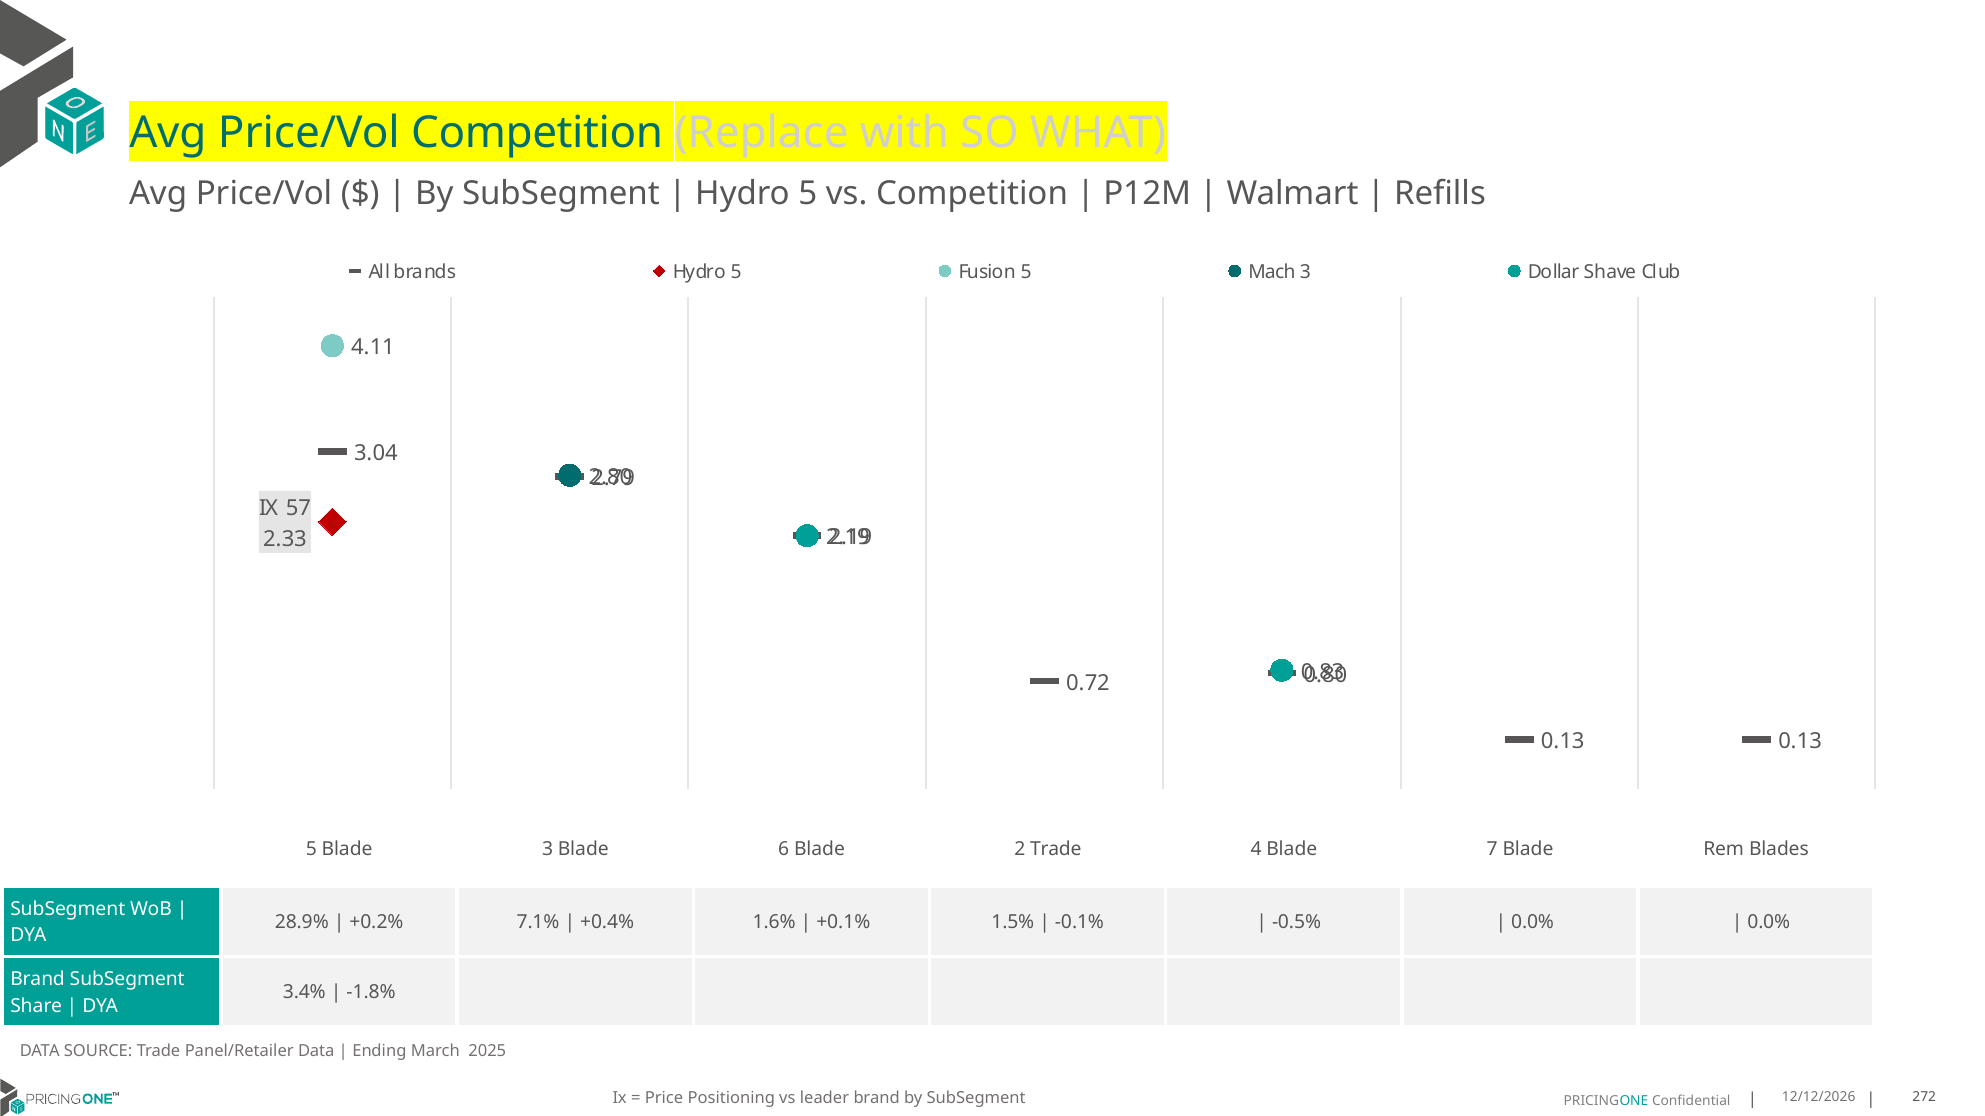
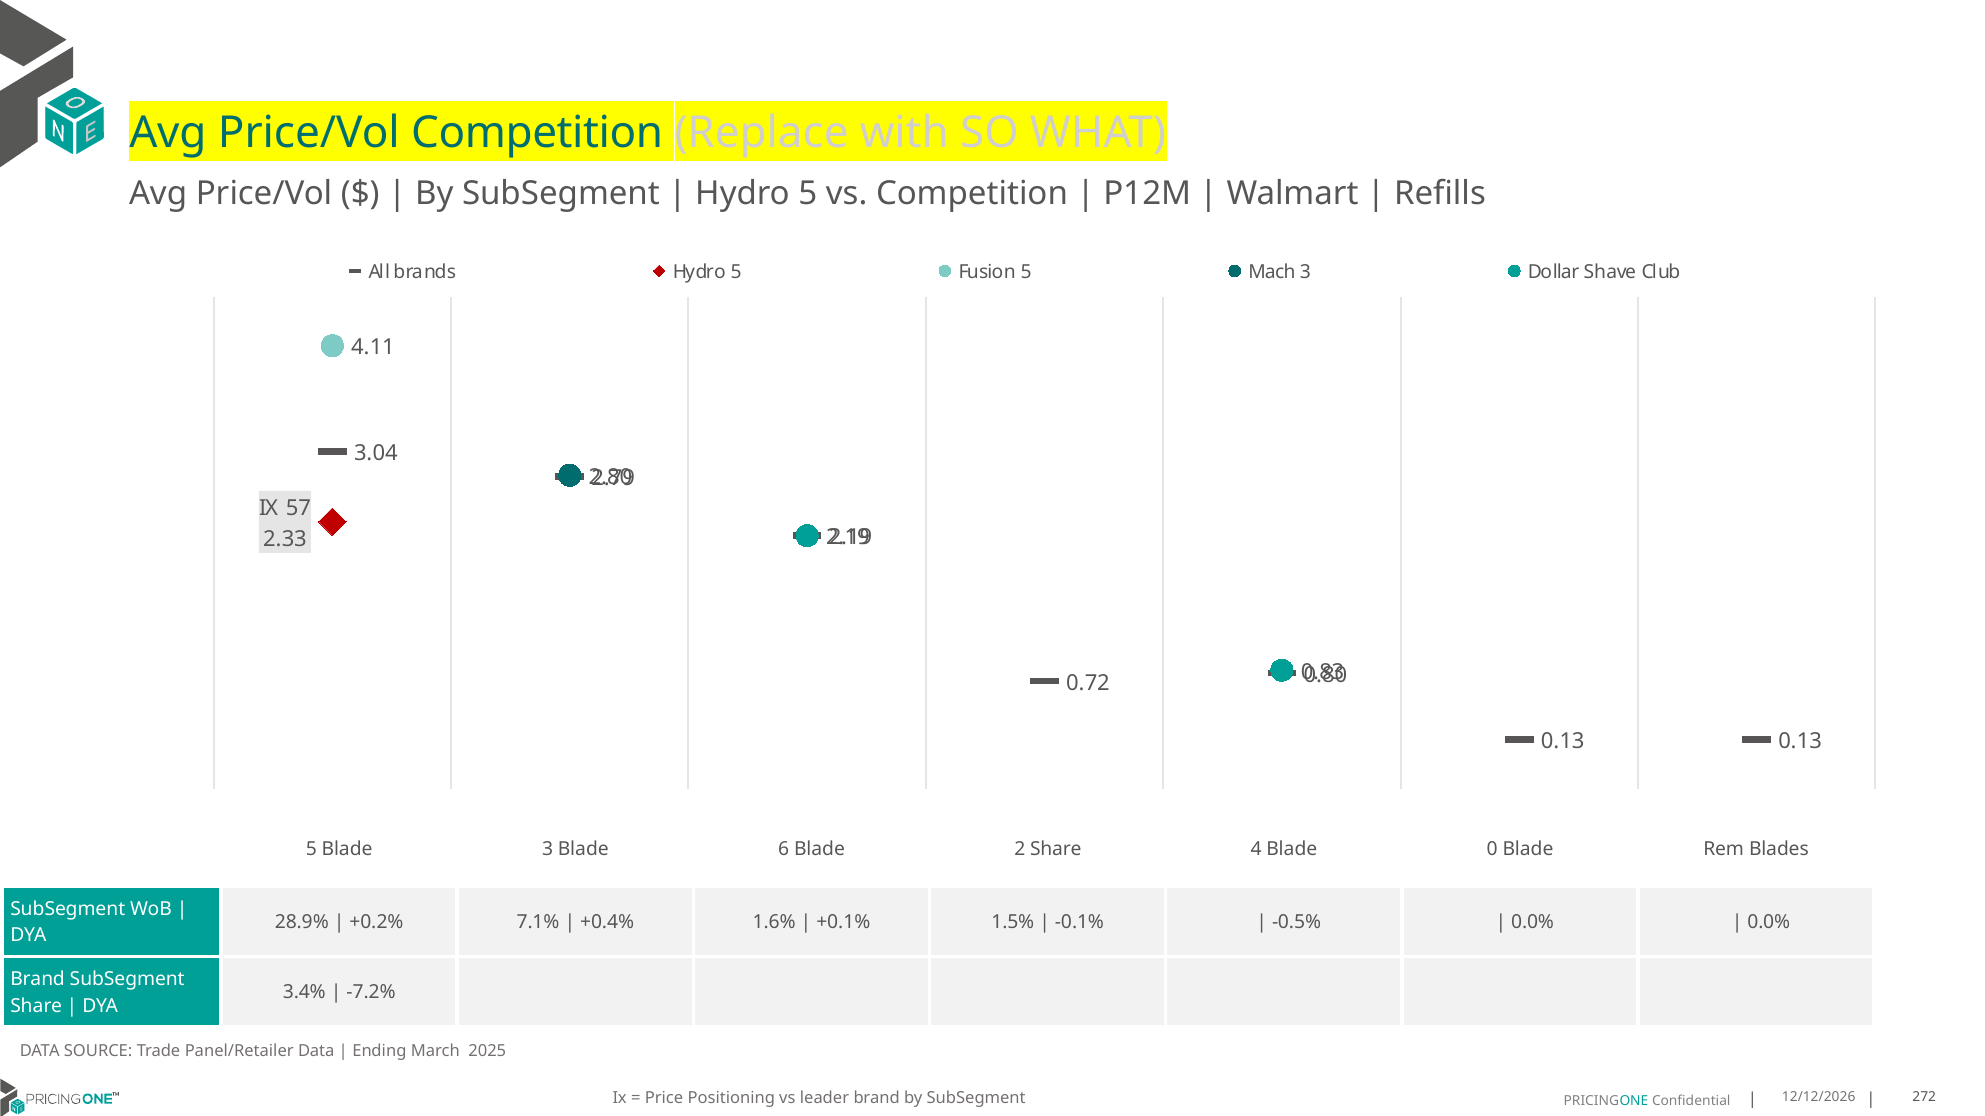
2 Trade: Trade -> Share (1056, 850)
7: 7 -> 0 (1492, 850)
-1.8%: -1.8% -> -7.2% (371, 993)
